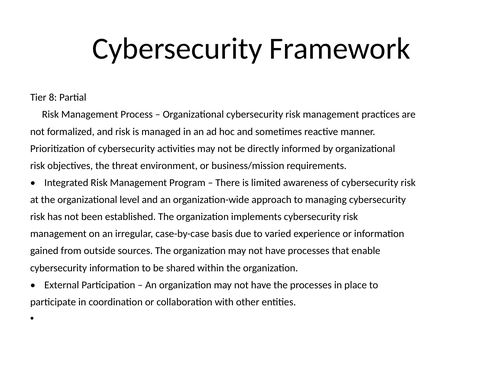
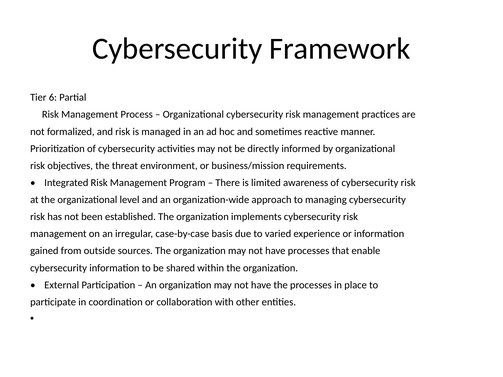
8: 8 -> 6 (53, 98)
